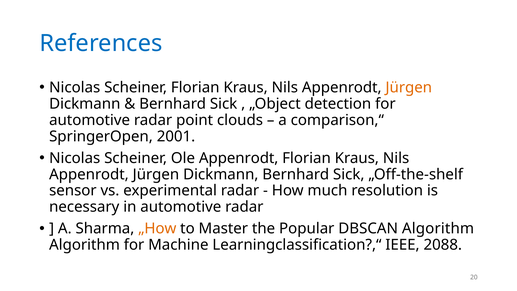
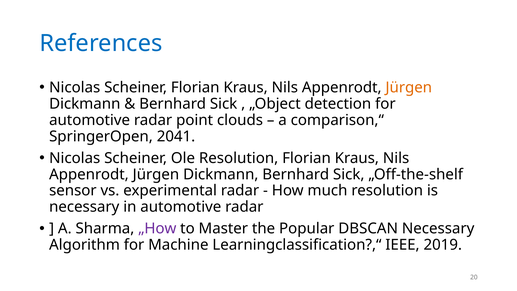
2001: 2001 -> 2041 (176, 136)
Ole Appenrodt: Appenrodt -> Resolution (239, 158)
„How colour: orange -> purple (157, 228)
DBSCAN Algorithm: Algorithm -> Necessary (438, 228)
2088: 2088 -> 2019 (443, 245)
